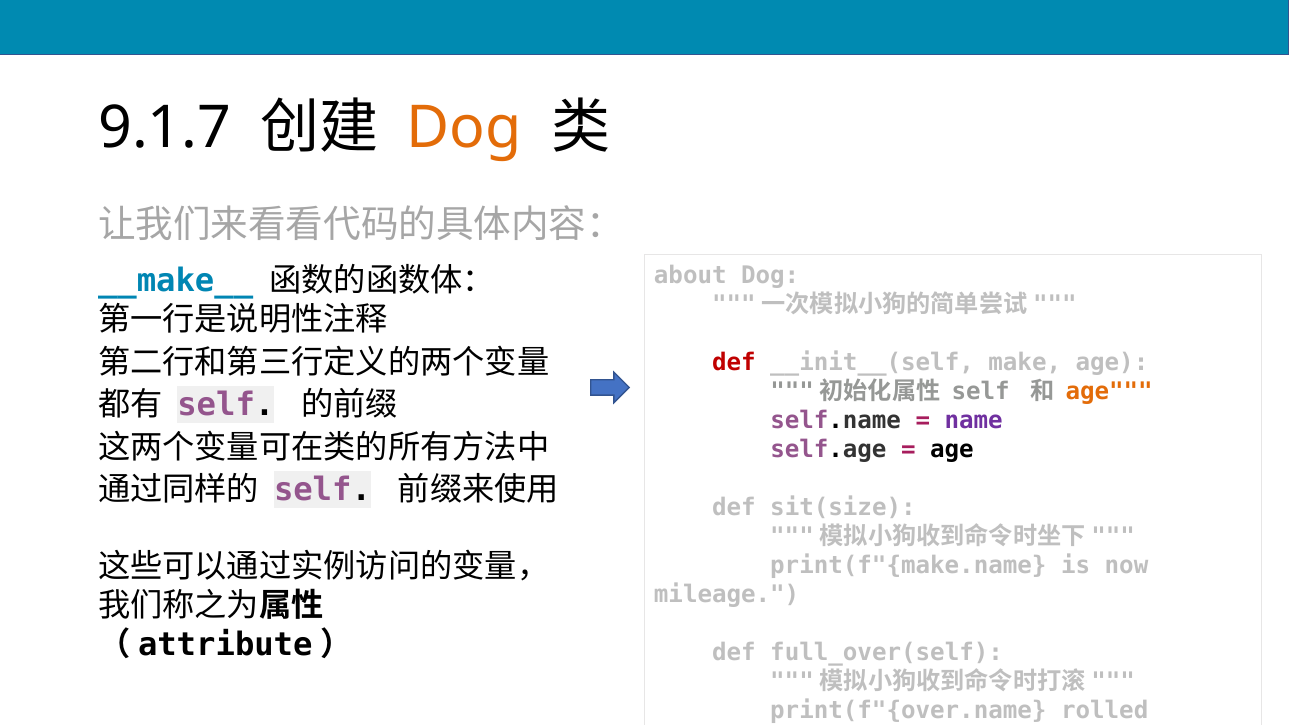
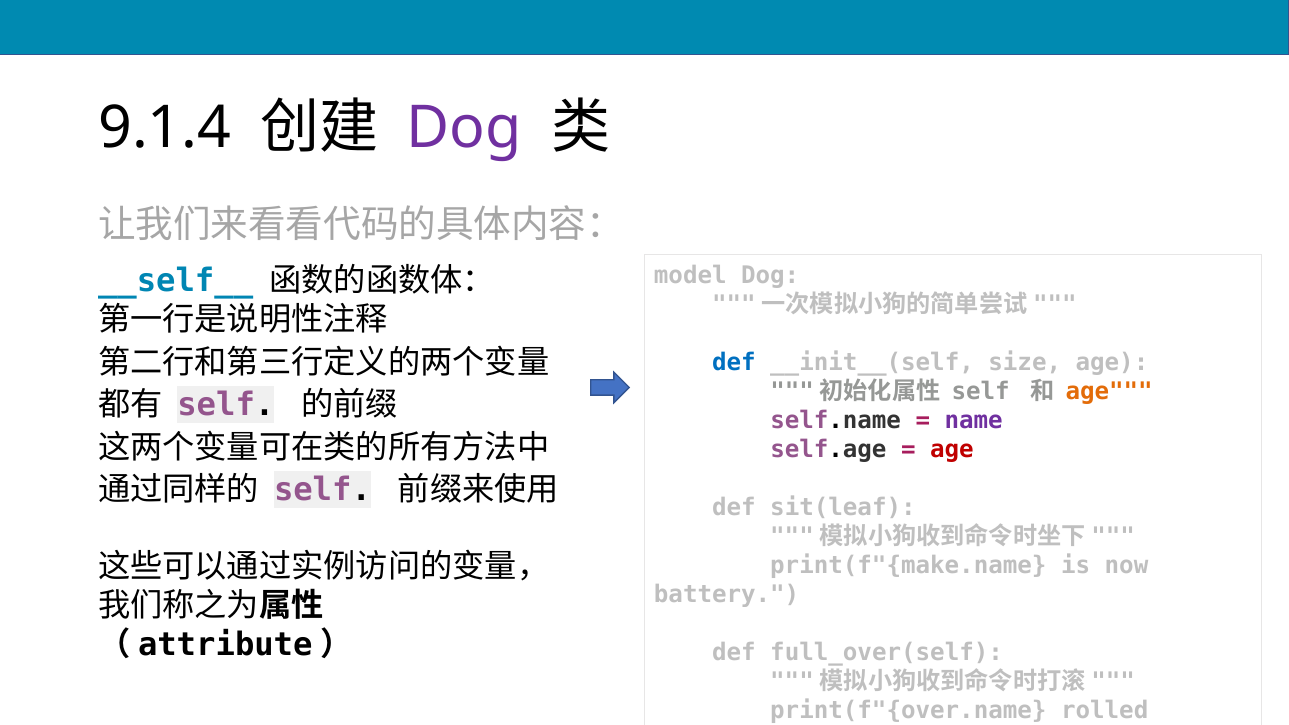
9.1.7: 9.1.7 -> 9.1.4 (165, 128)
Dog colour: orange -> purple (464, 128)
about: about -> model (690, 276)
__make__: __make__ -> __self__ (176, 281)
def colour: red -> blue (734, 363)
make: make -> size (1025, 363)
age colour: black -> red (952, 450)
sit(size: sit(size -> sit(leaf (843, 508)
mileage: mileage -> battery (727, 595)
